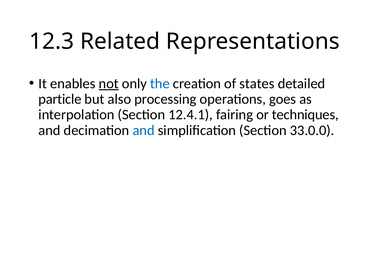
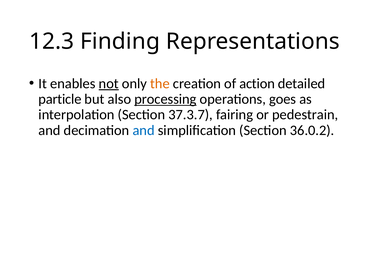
Related: Related -> Finding (120, 42)
the colour: blue -> orange (160, 84)
states: states -> action (257, 84)
processing underline: none -> present (165, 99)
12.4.1: 12.4.1 -> 37.3.7 (191, 115)
techniques: techniques -> pedestrain (305, 115)
33.0.0: 33.0.0 -> 36.0.2 (312, 130)
